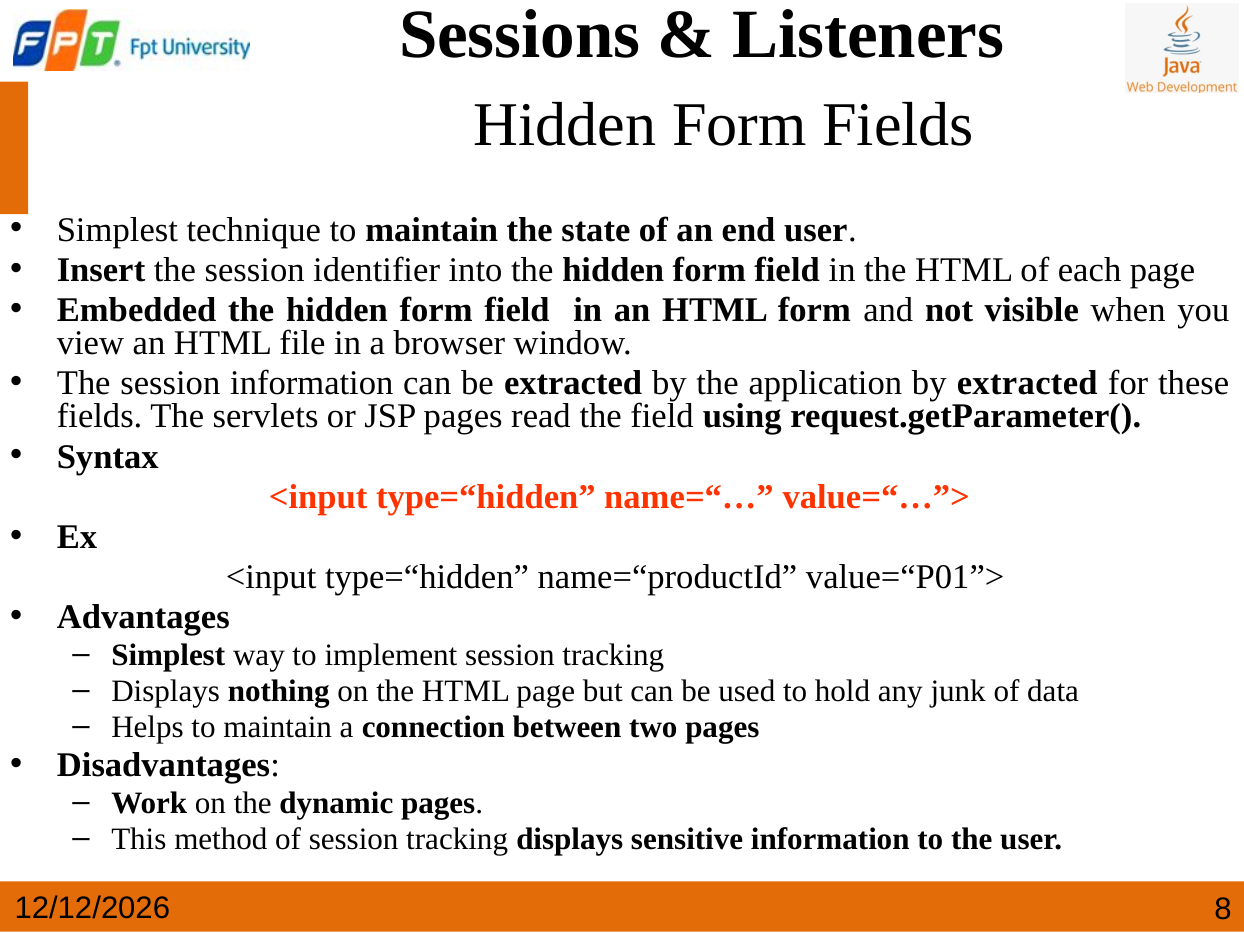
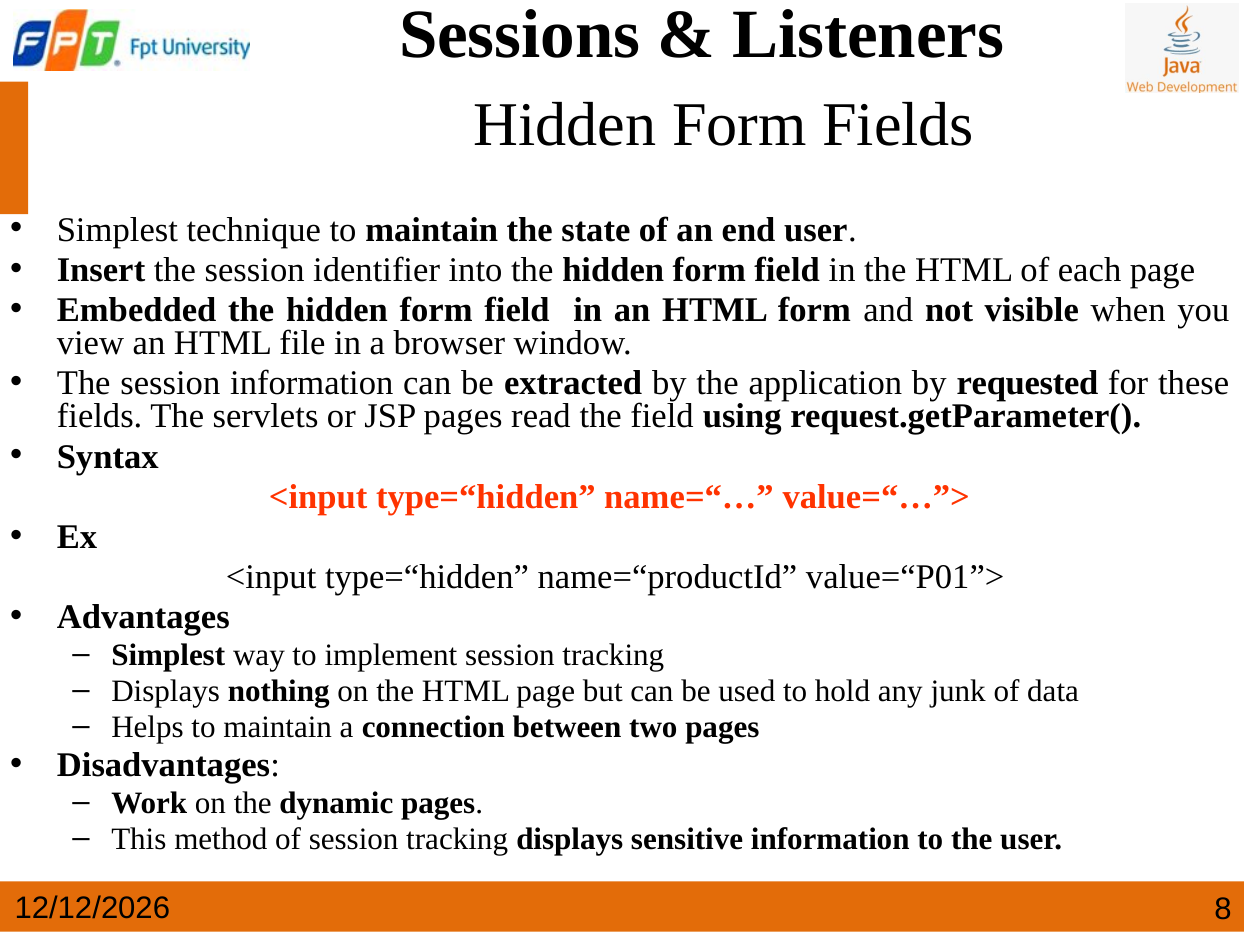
by extracted: extracted -> requested (1028, 383)
